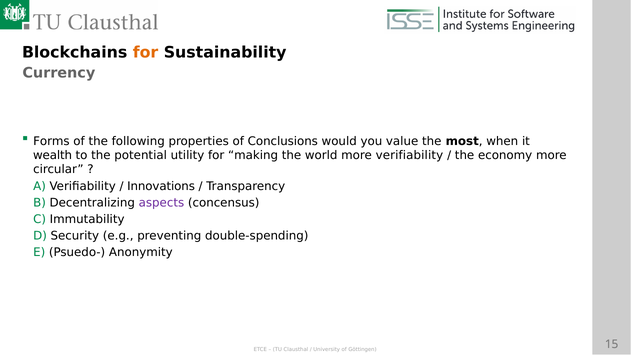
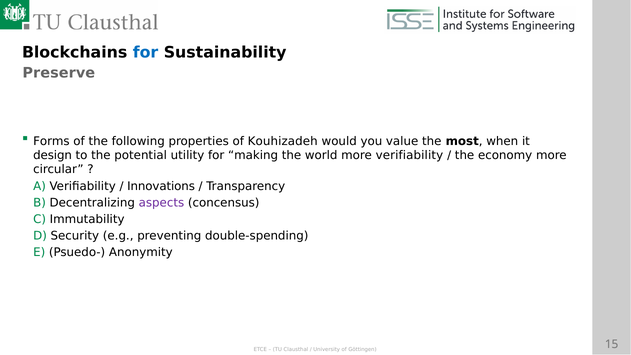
for colour: orange -> blue (146, 52)
Currency: Currency -> Preserve (59, 73)
Conclusions: Conclusions -> Kouhizadeh (283, 141)
wealth: wealth -> design (53, 155)
